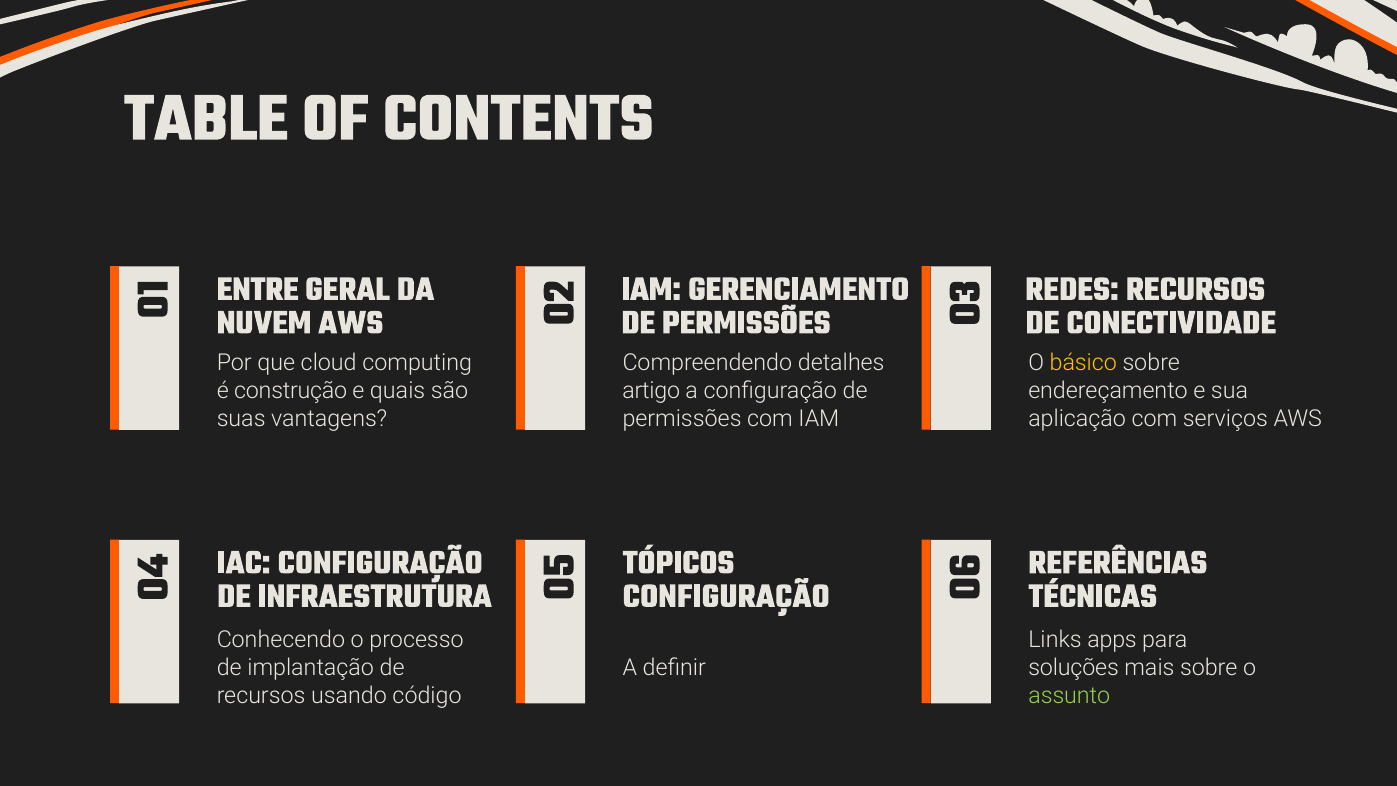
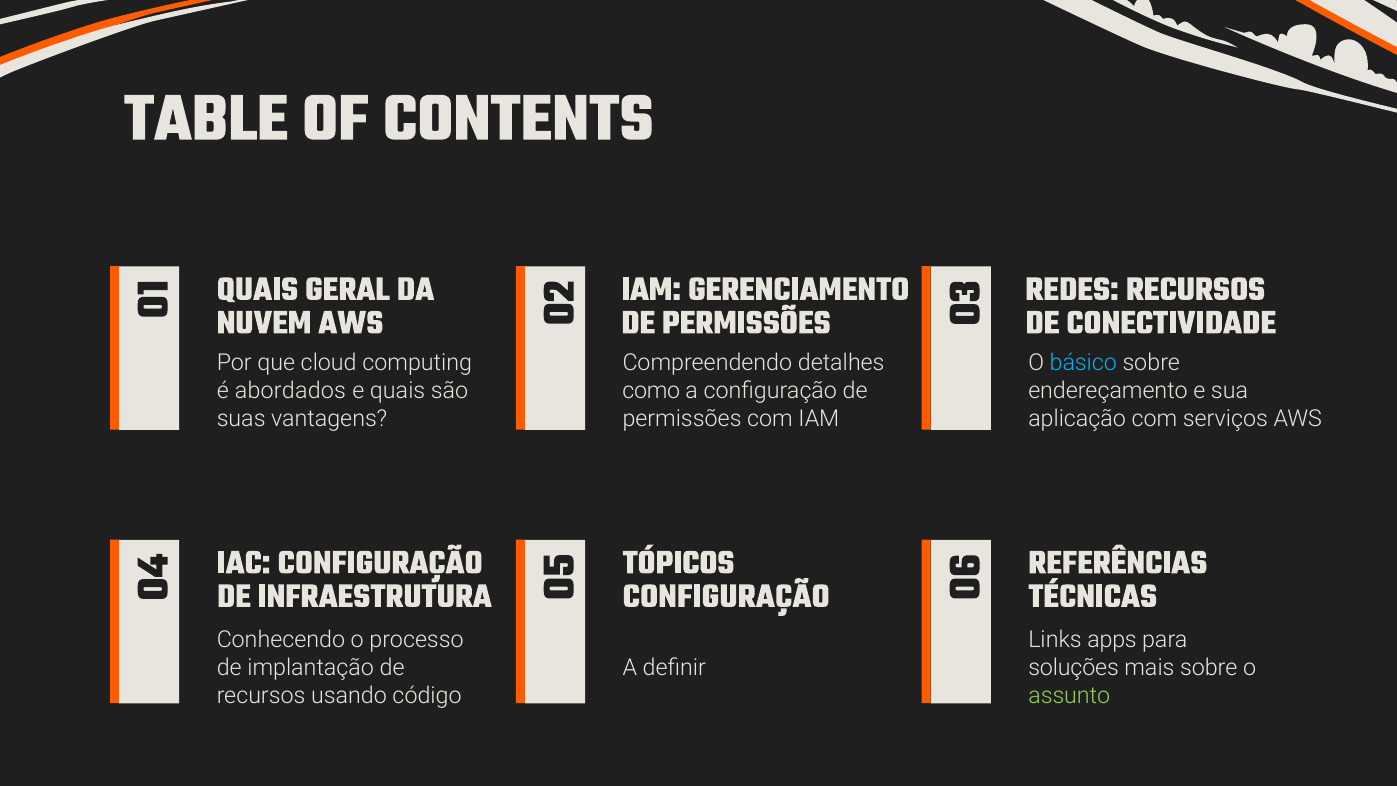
ENTRE: ENTRE -> QUAIS (258, 288)
básico colour: yellow -> light blue (1083, 362)
construção: construção -> abordados (290, 390)
artigo: artigo -> como (651, 390)
